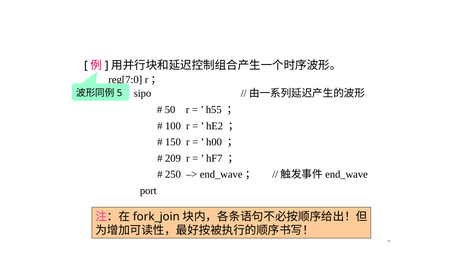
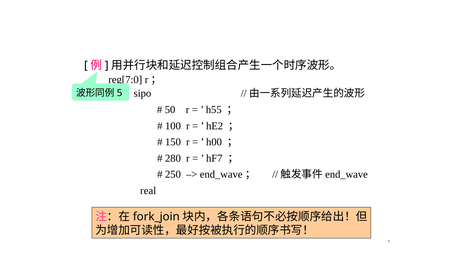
209: 209 -> 280 (173, 158)
port: port -> real (148, 190)
